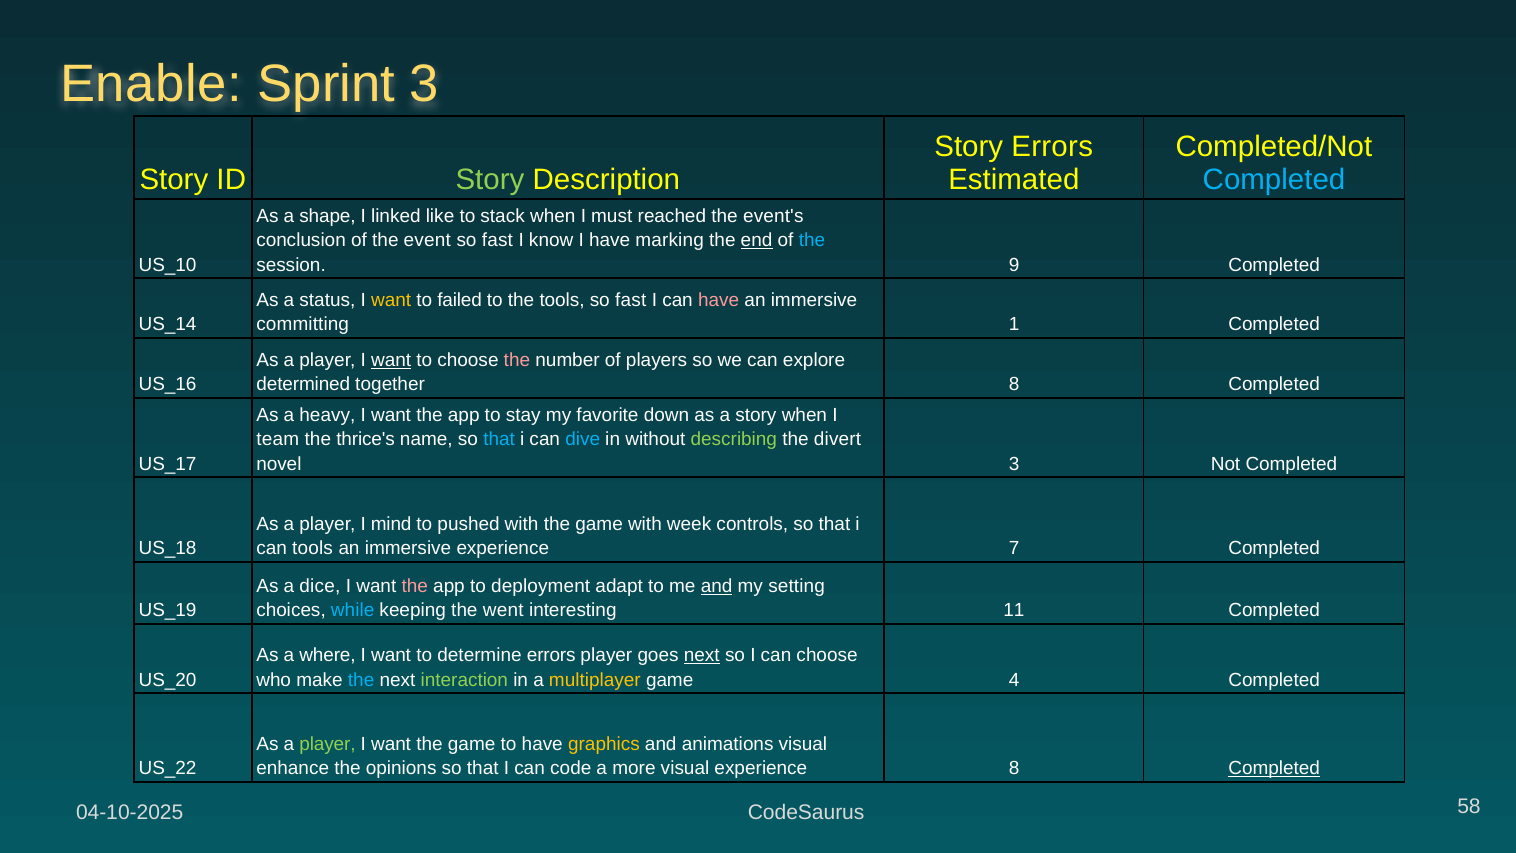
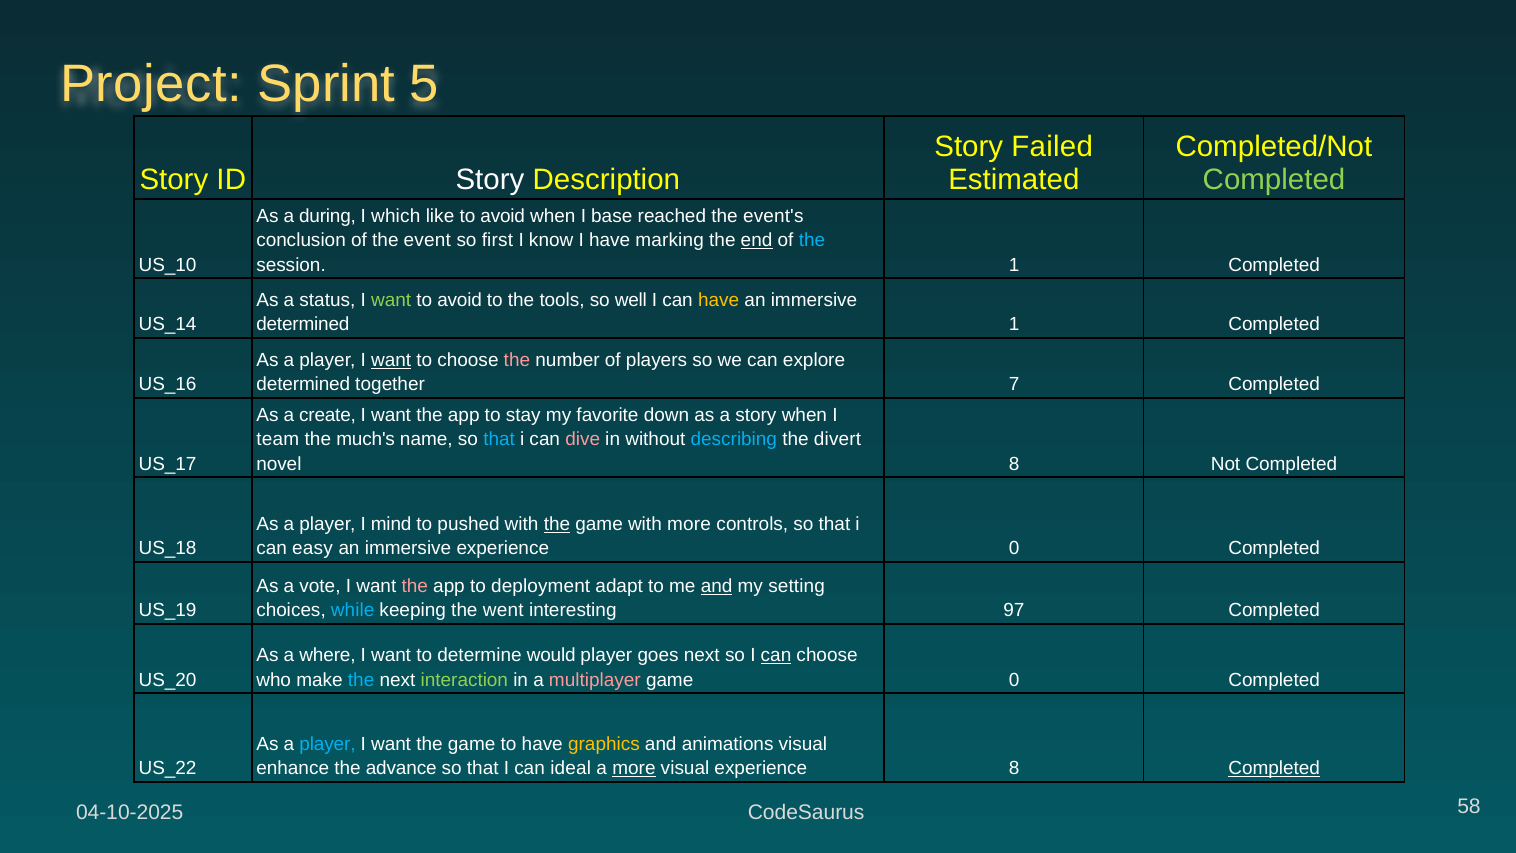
Enable: Enable -> Project (151, 84)
Sprint 3: 3 -> 5 (424, 84)
Story Errors: Errors -> Failed (1052, 146)
Story colour: light green -> white (490, 180)
Completed colour: light blue -> light green (1274, 180)
shape: shape -> during (328, 216)
linked: linked -> which (396, 216)
like to stack: stack -> avoid (503, 216)
must: must -> base (612, 216)
fast: fast -> first (497, 240)
session 9: 9 -> 1 (1014, 265)
want colour: yellow -> light green (391, 300)
failed: failed -> avoid (460, 300)
fast: fast -> well (631, 300)
have colour: pink -> yellow (719, 300)
committing: committing -> determined (303, 325)
together 8: 8 -> 7 (1014, 384)
heavy: heavy -> create (328, 415)
thrice's: thrice's -> much's (366, 439)
dive colour: light blue -> pink (583, 439)
describing colour: light green -> light blue (734, 439)
novel 3: 3 -> 8 (1014, 464)
the underline: none -> present (557, 524)
with week: week -> more (689, 524)
can tools: tools -> easy (312, 548)
experience 7: 7 -> 0 (1014, 548)
dice: dice -> vote (320, 586)
11: 11 -> 97 (1014, 610)
determine errors: errors -> would (551, 655)
next underline: present -> none (702, 655)
can underline: none -> present (776, 655)
multiplayer colour: yellow -> pink (595, 680)
game 4: 4 -> 0 (1014, 680)
player colour: light green -> light blue (327, 744)
opinions: opinions -> advance (401, 769)
code: code -> ideal (571, 769)
more underline: none -> present (634, 769)
